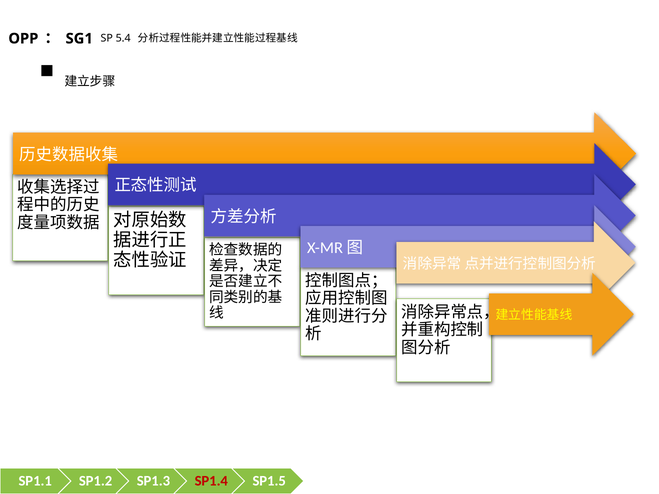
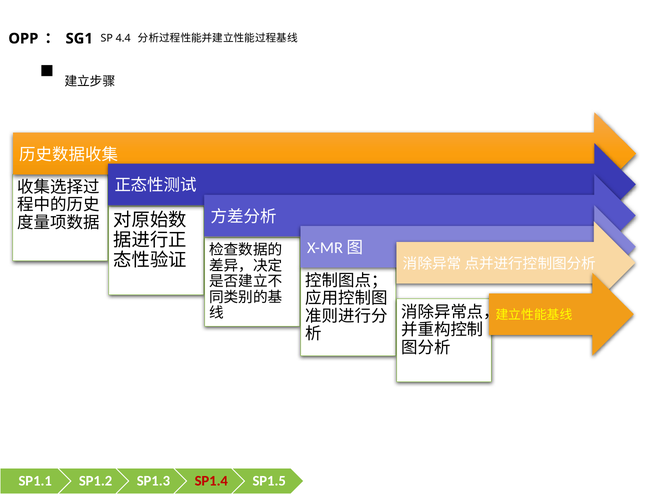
5.4: 5.4 -> 4.4 (123, 38)
